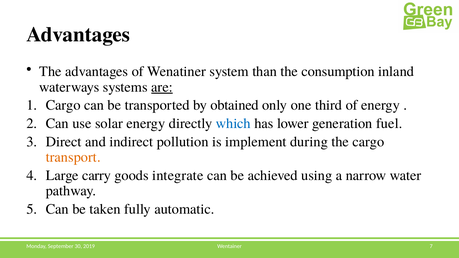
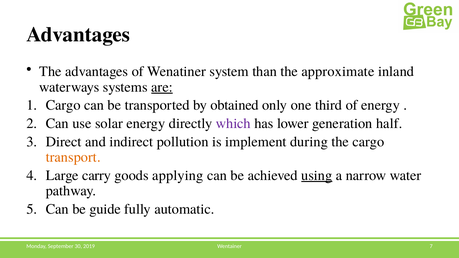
consumption: consumption -> approximate (338, 72)
which colour: blue -> purple (233, 124)
fuel: fuel -> half (389, 124)
integrate: integrate -> applying (178, 176)
using underline: none -> present (317, 176)
taken: taken -> guide (105, 209)
